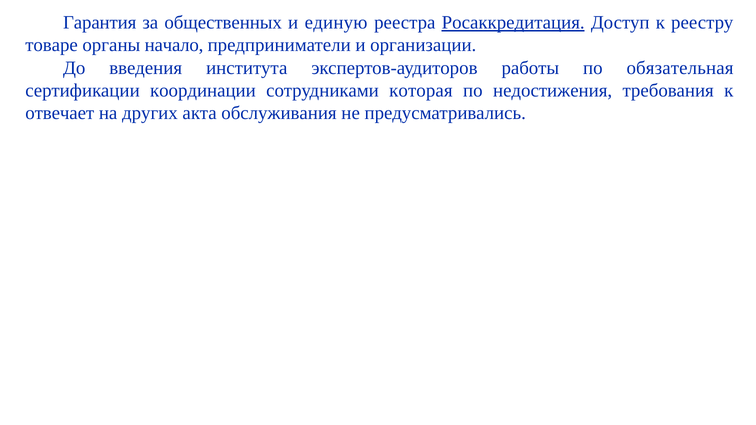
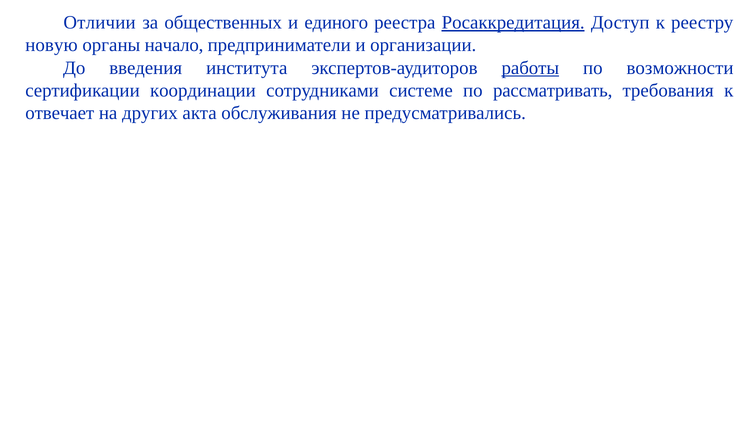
Гарантия: Гарантия -> Отличии (100, 23)
единую: единую -> единого (336, 23)
товаре: товаре -> новую (51, 45)
работы underline: none -> present (530, 68)
обязательная: обязательная -> возможности (680, 68)
которая: которая -> системе (421, 91)
недостижения: недостижения -> рассматривать (553, 91)
